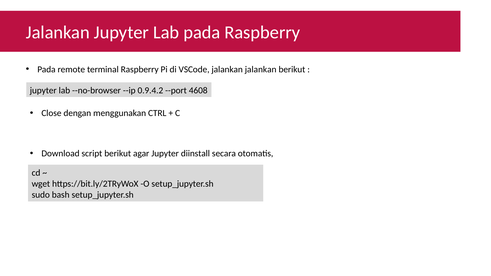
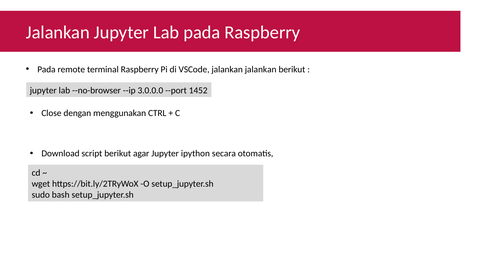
0.9.4.2: 0.9.4.2 -> 3.0.0.0 (150, 90)
4608: 4608 -> 1452 (198, 90)
diinstall: diinstall -> ipython (195, 154)
